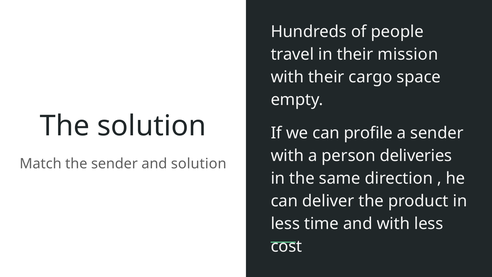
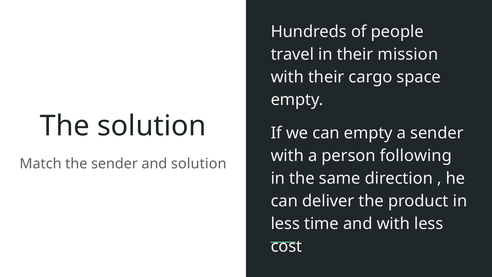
can profile: profile -> empty (368, 133)
deliveries: deliveries -> following (416, 156)
